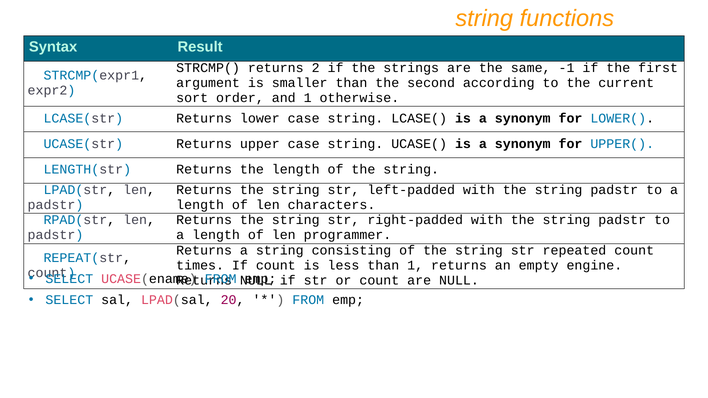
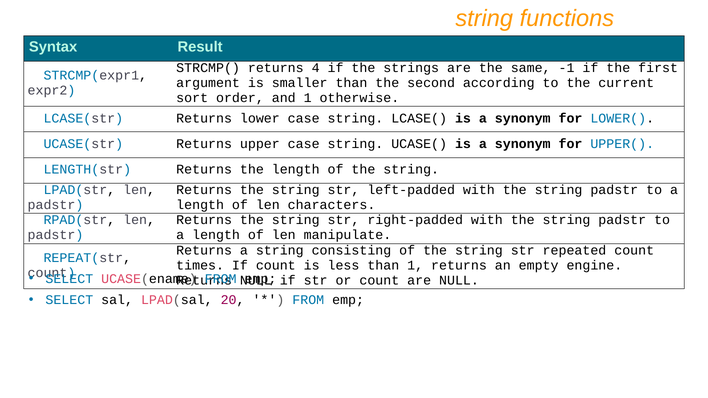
2: 2 -> 4 (316, 68)
programmer: programmer -> manipulate (347, 235)
